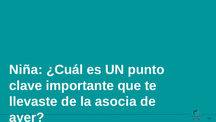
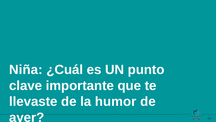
asocia: asocia -> humor (116, 101)
